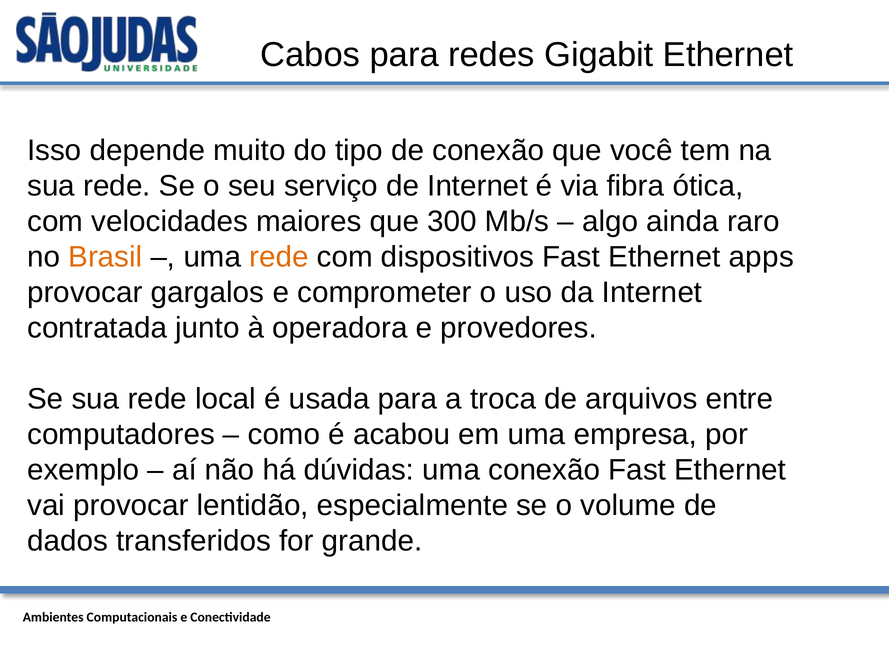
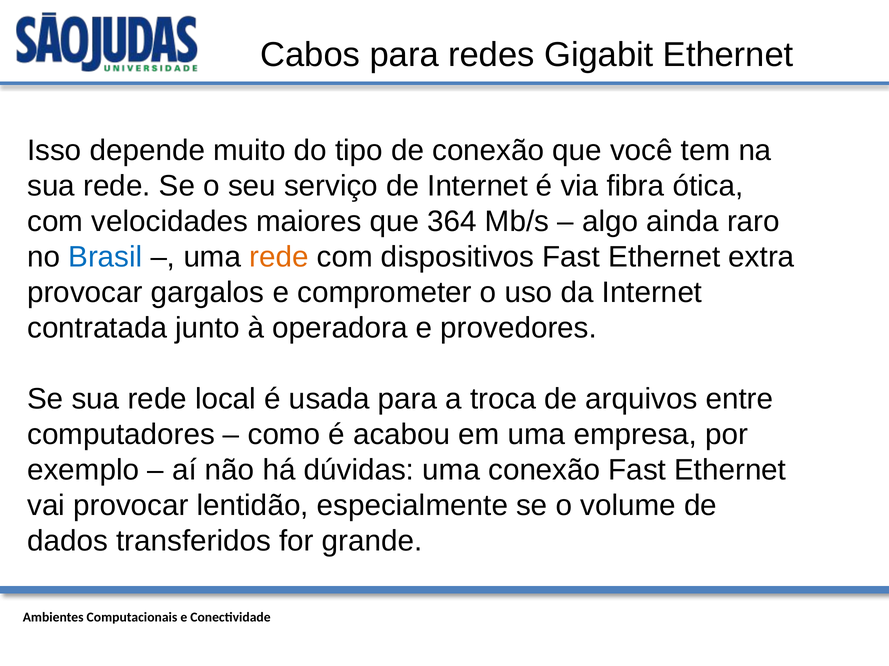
300: 300 -> 364 (452, 222)
Brasil colour: orange -> blue (105, 257)
apps: apps -> extra (761, 257)
